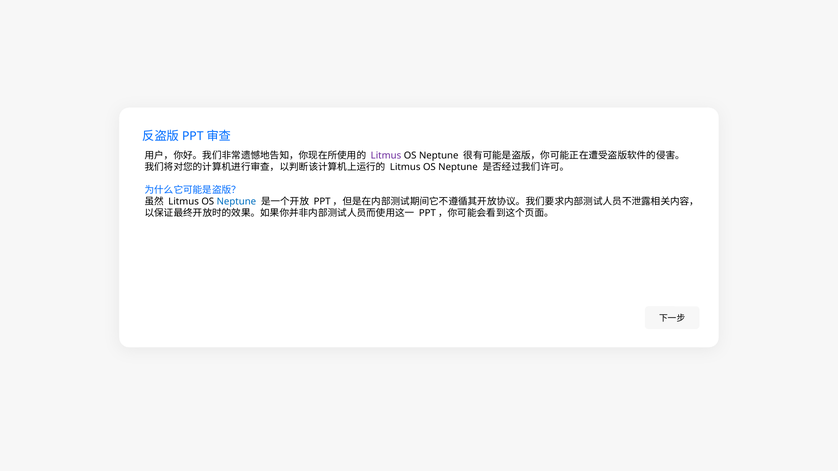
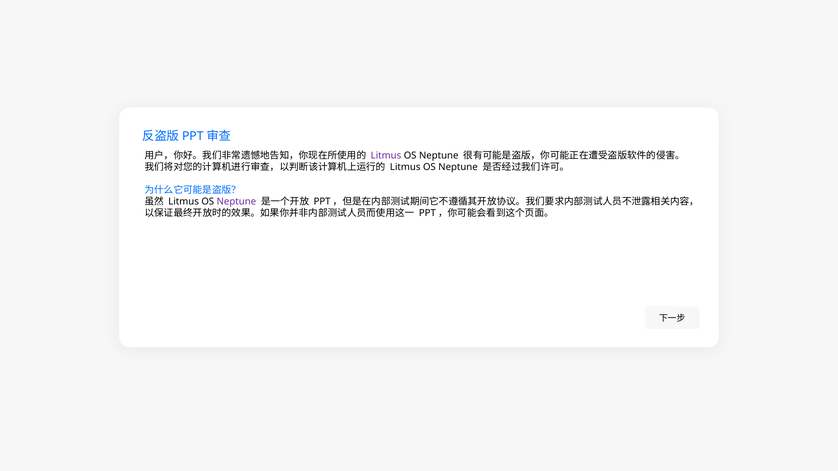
Neptune colour: blue -> purple (236, 202)
